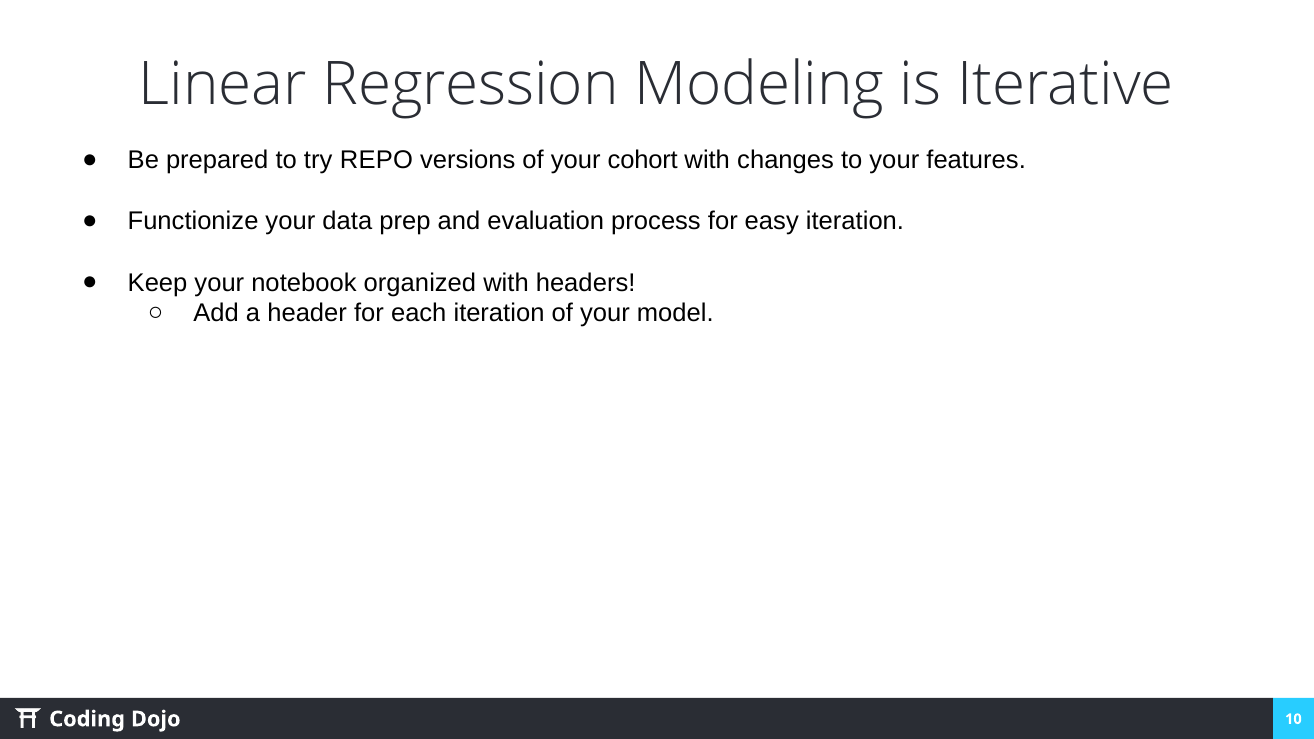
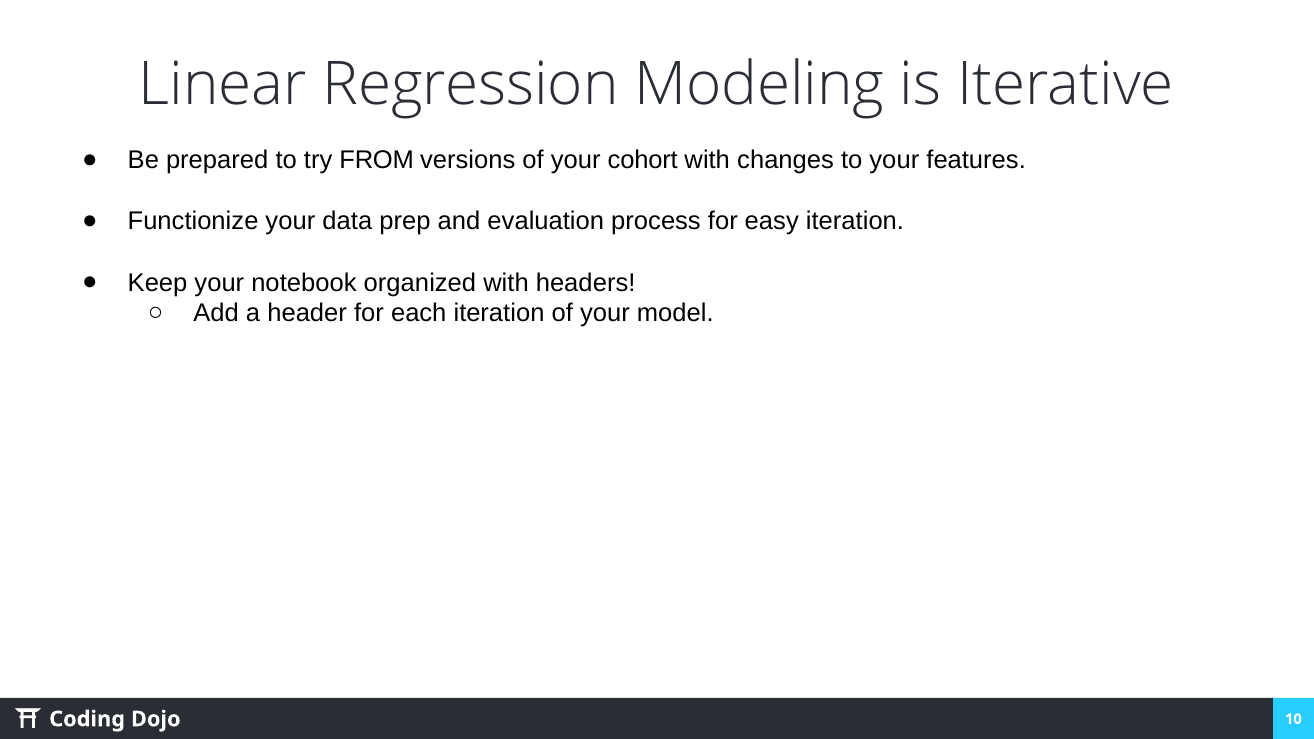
REPO: REPO -> FROM (377, 160)
